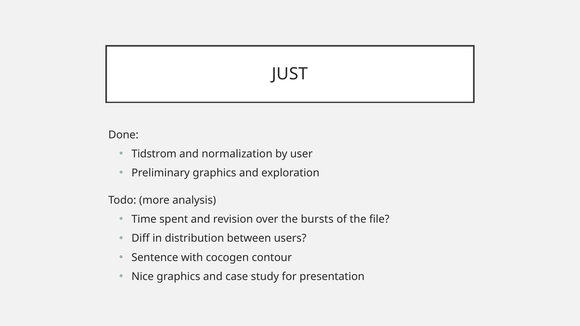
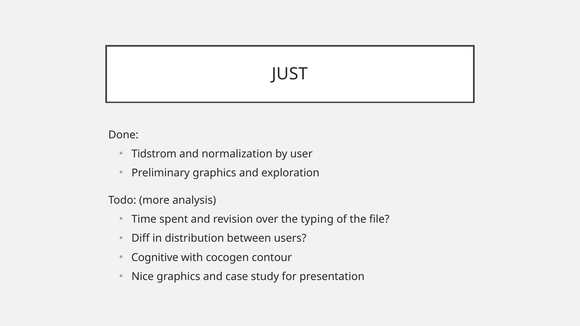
bursts: bursts -> typing (317, 219)
Sentence: Sentence -> Cognitive (155, 258)
